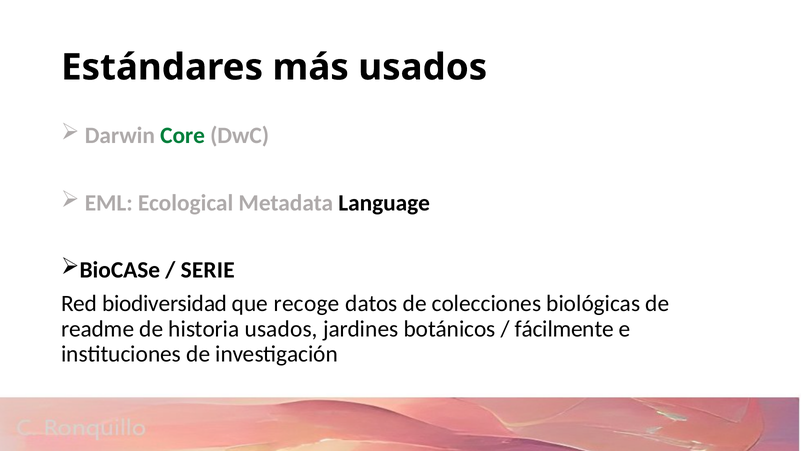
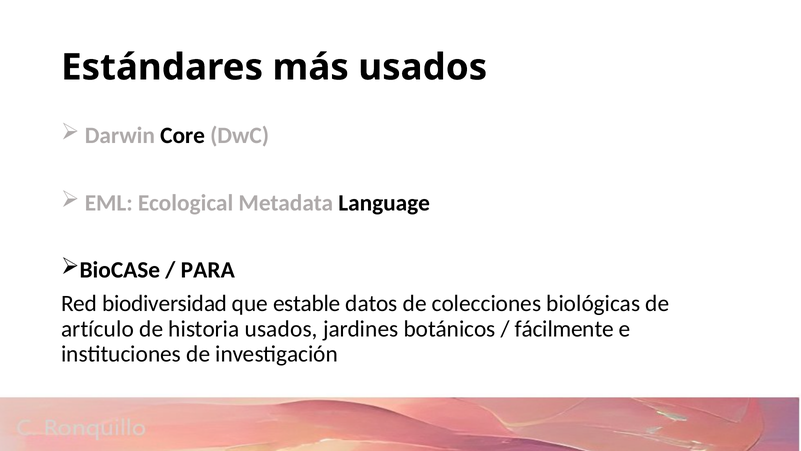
Core colour: green -> black (183, 135)
SERIE: SERIE -> PARA (208, 270)
recoge: recoge -> estable (307, 303)
readme: readme -> artículo (98, 329)
